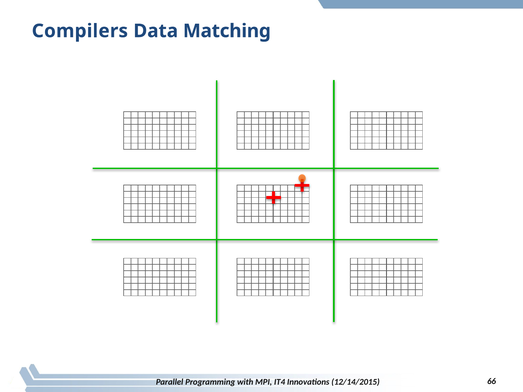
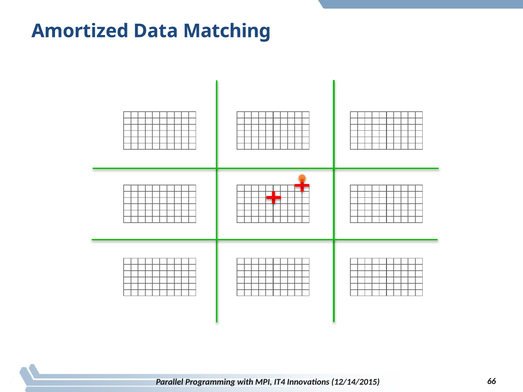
Compilers: Compilers -> Amortized (80, 31)
